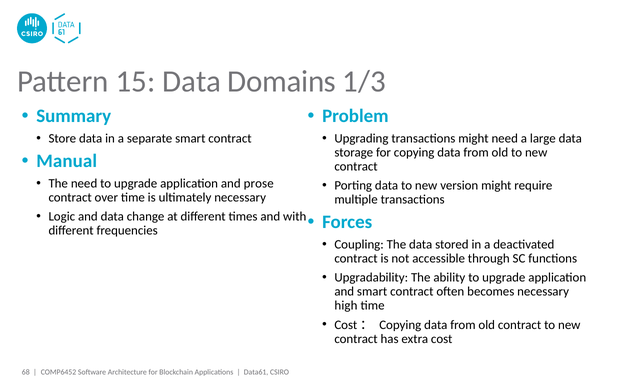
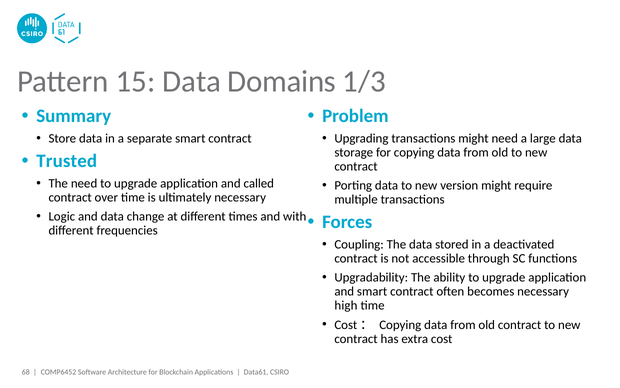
Manual: Manual -> Trusted (67, 161)
prose: prose -> called (259, 183)
